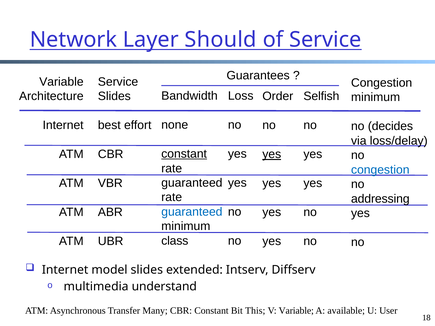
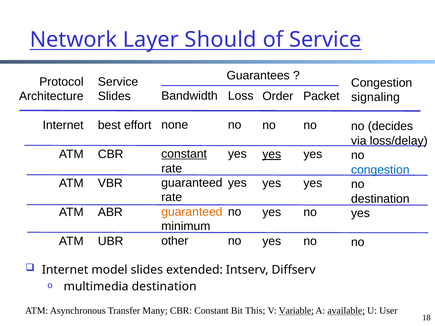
Variable: Variable -> Protocol (61, 82)
Selfish: Selfish -> Packet (321, 96)
minimum: minimum -> signaling (376, 97)
addressing: addressing -> destination (380, 199)
guaranteed colour: blue -> orange (192, 212)
class: class -> other (175, 241)
multimedia understand: understand -> destination (164, 287)
Variable underline: none -> present (296, 311)
available underline: none -> present (346, 311)
